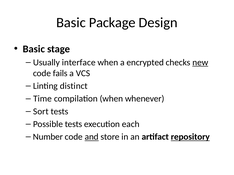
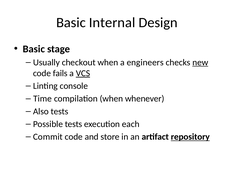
Package: Package -> Internal (112, 23)
interface: interface -> checkout (79, 63)
encrypted: encrypted -> engineers (145, 63)
VCS underline: none -> present (83, 73)
distinct: distinct -> console (74, 86)
Sort: Sort -> Also (41, 112)
Number: Number -> Commit (48, 137)
and underline: present -> none (92, 137)
